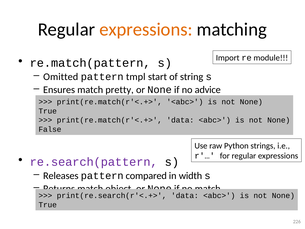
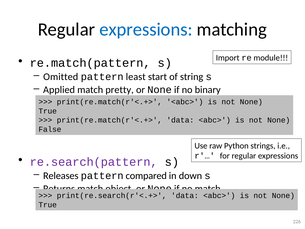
expressions colour: orange -> blue (146, 30)
tmpl: tmpl -> least (136, 77)
Ensures: Ensures -> Applied (59, 90)
advice: advice -> binary (208, 90)
width: width -> down (190, 175)
